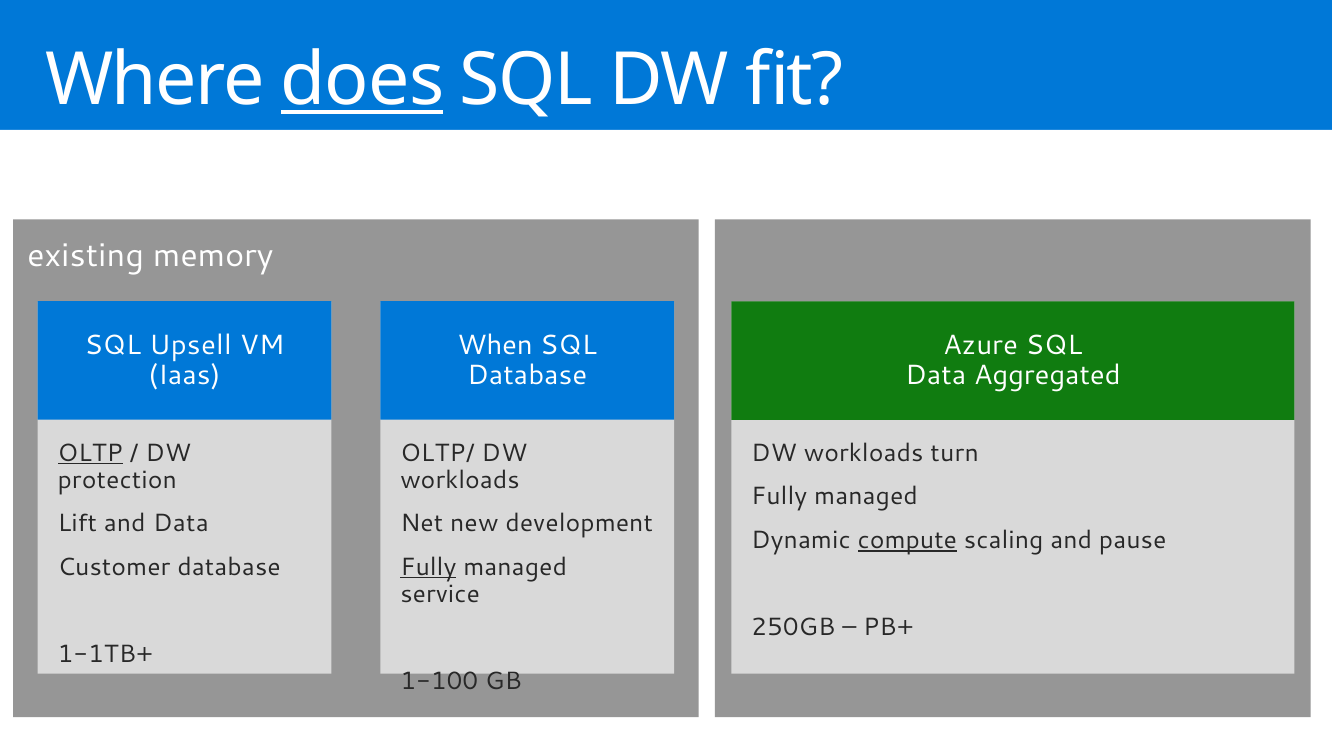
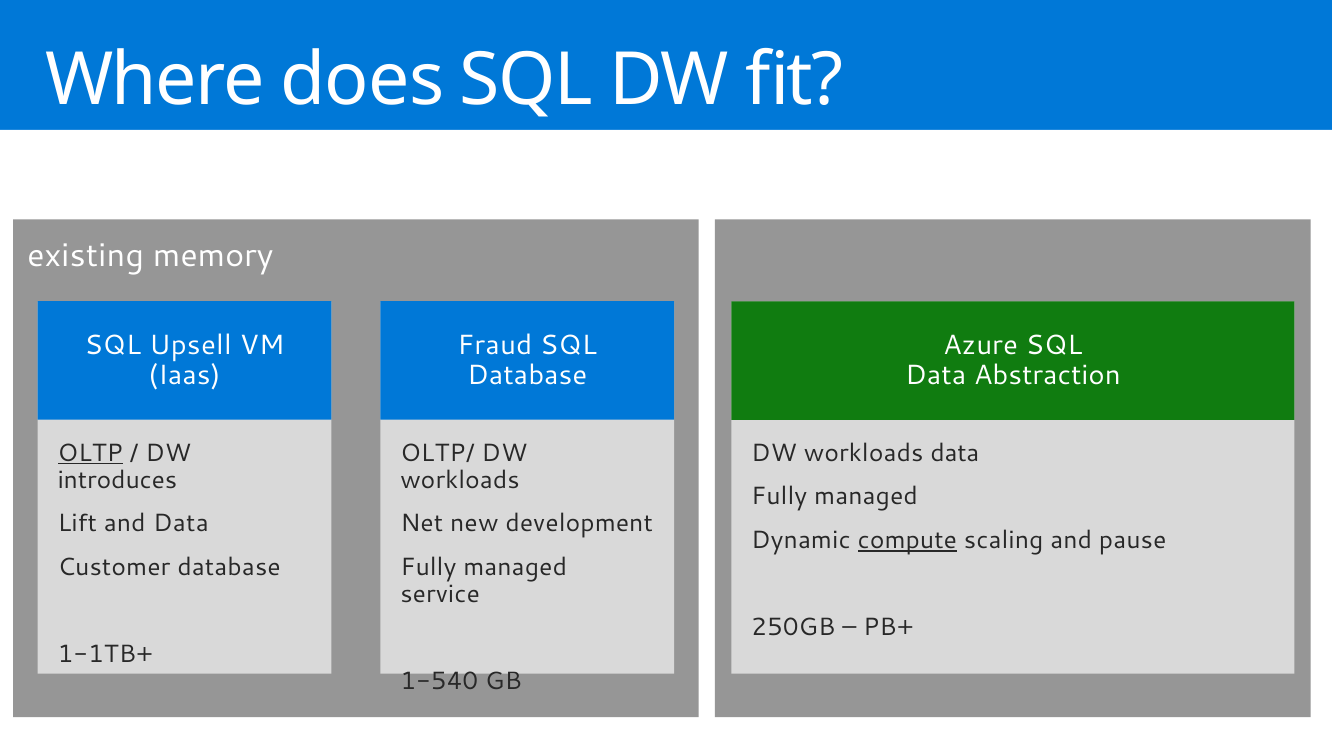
does underline: present -> none (362, 81)
When: When -> Fraud (495, 345)
Aggregated: Aggregated -> Abstraction (1047, 375)
workloads turn: turn -> data (955, 453)
protection: protection -> introduces (117, 480)
Fully underline: present -> none (428, 567)
1-100: 1-100 -> 1-540 (439, 681)
